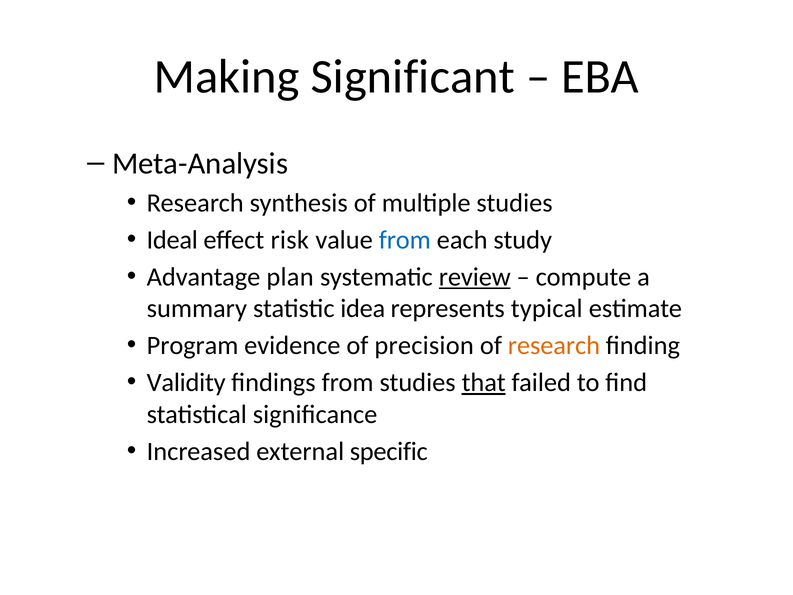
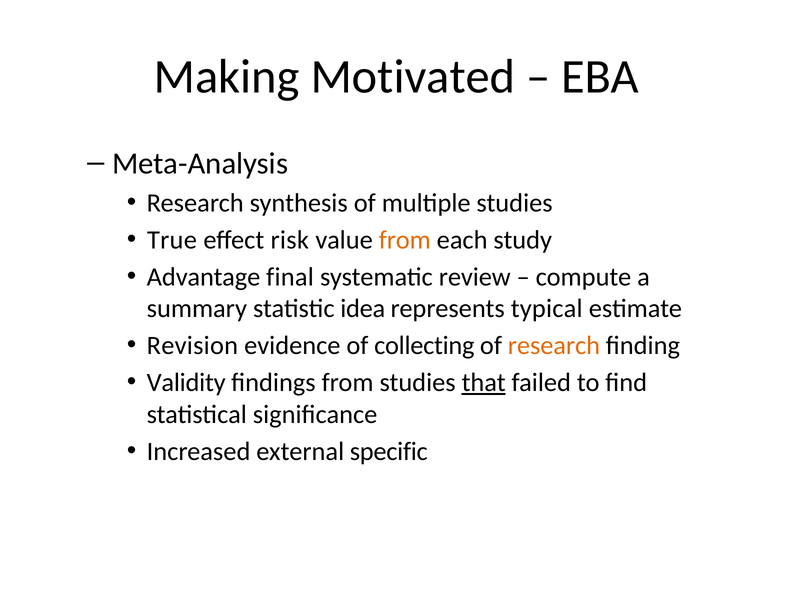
Significant: Significant -> Motivated (413, 77)
Ideal: Ideal -> True (172, 240)
from colour: blue -> orange (405, 240)
plan: plan -> final (290, 277)
review underline: present -> none (475, 277)
Program: Program -> Revision (192, 345)
precision: precision -> collecting (424, 345)
